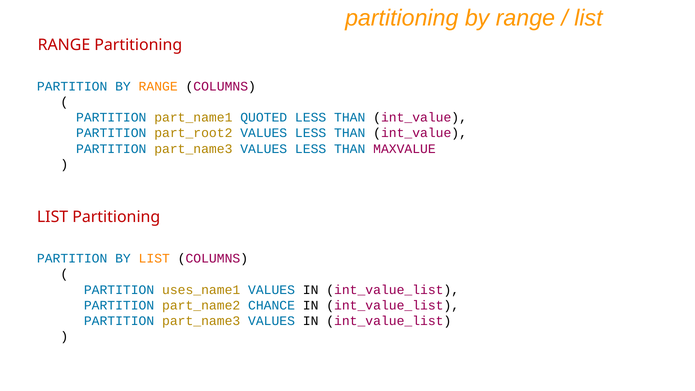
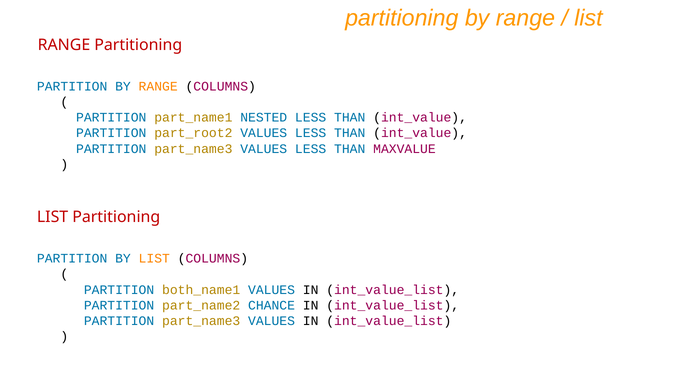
QUOTED: QUOTED -> NESTED (264, 117)
uses_name1: uses_name1 -> both_name1 (201, 290)
